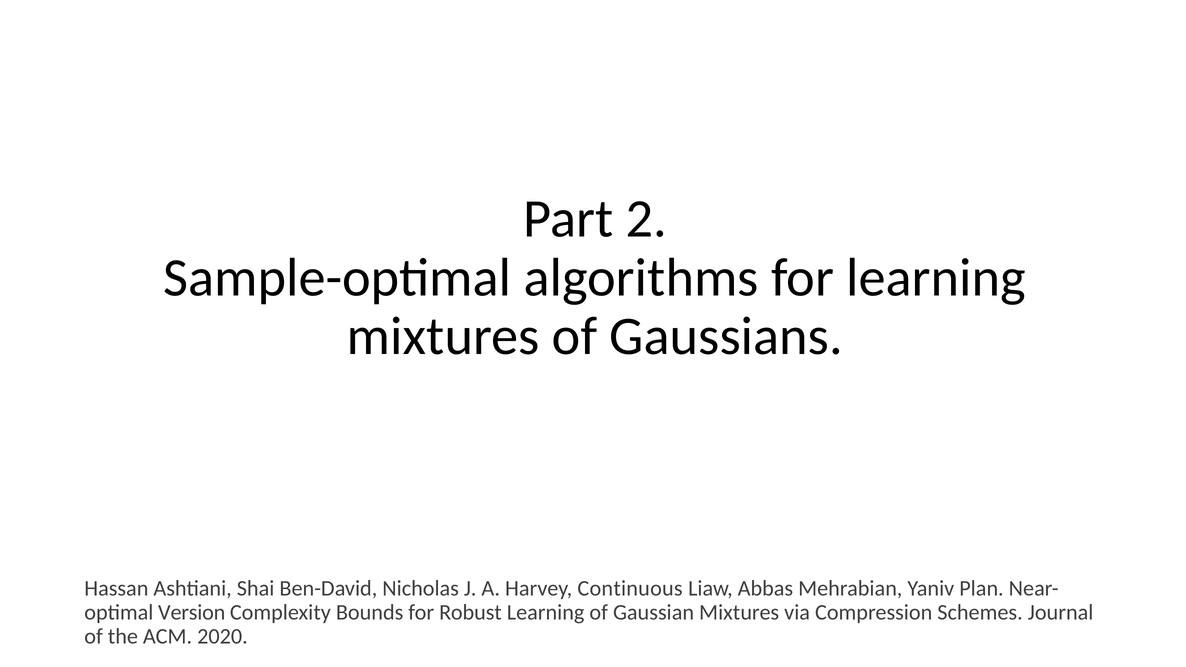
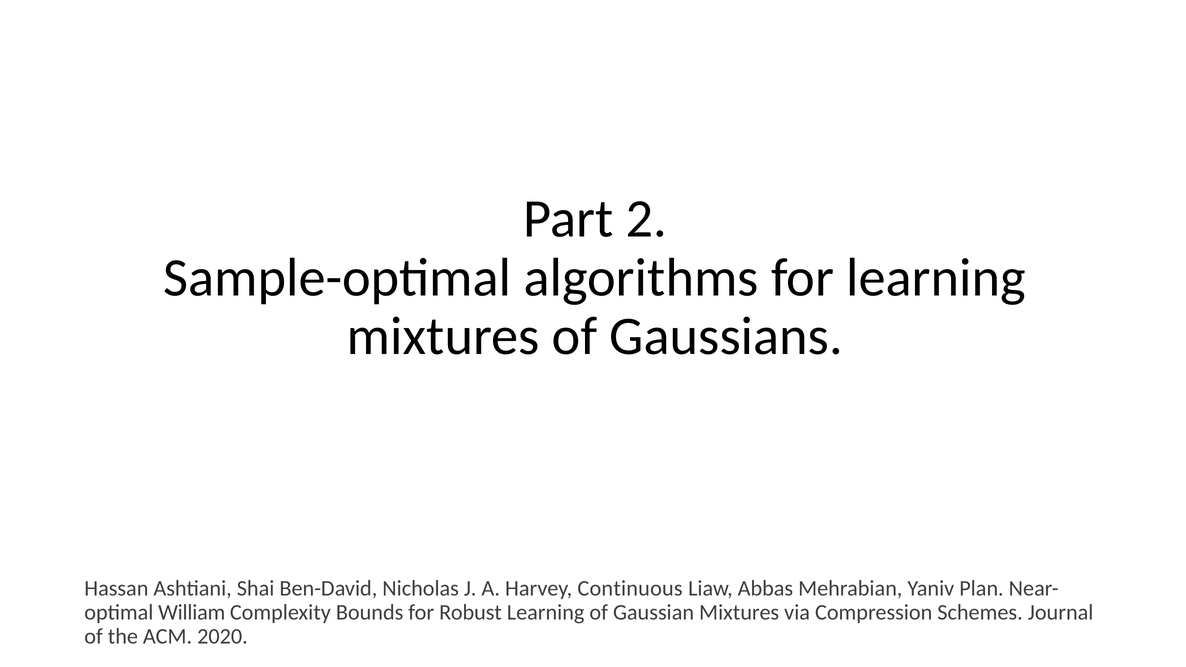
Version: Version -> William (192, 612)
